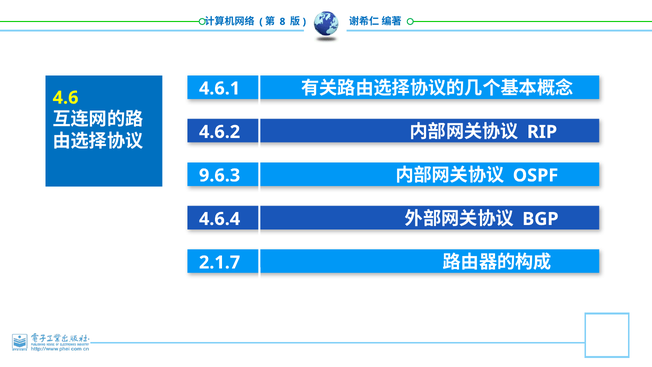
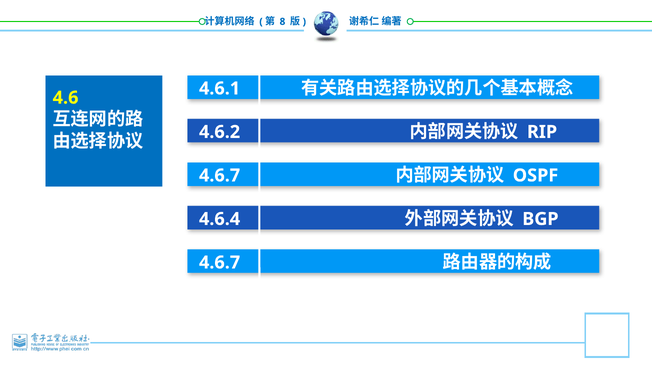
9.6.3: 9.6.3 -> 4.6.7 (220, 175)
2.1.7: 2.1.7 -> 4.6.7 (220, 262)
